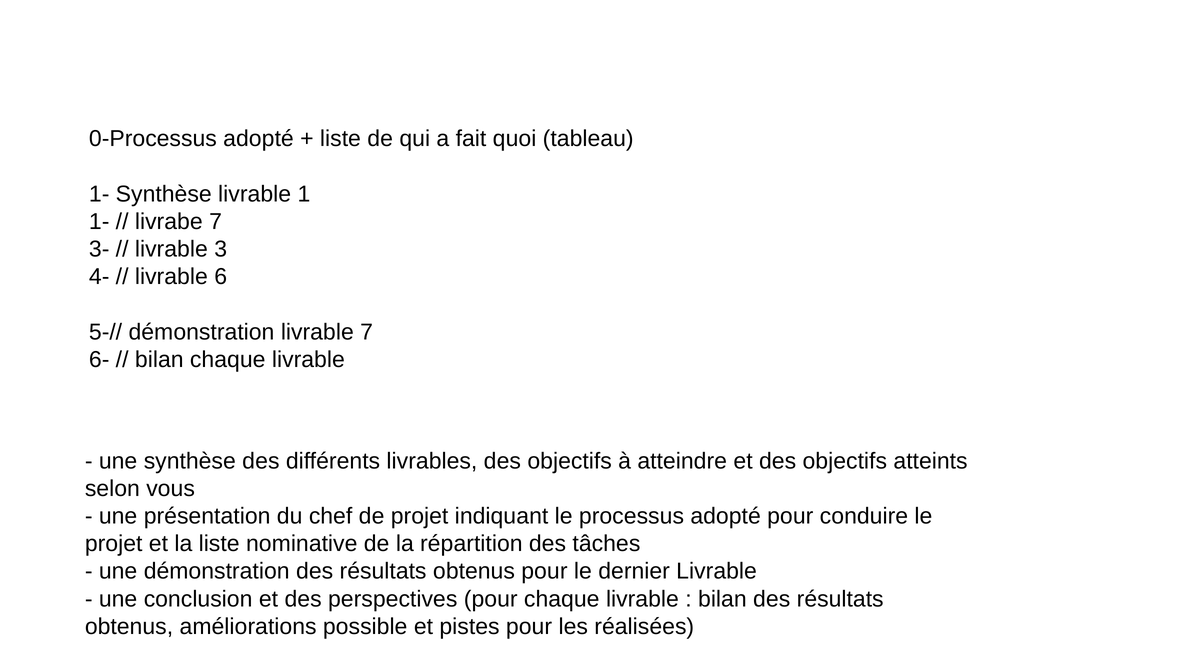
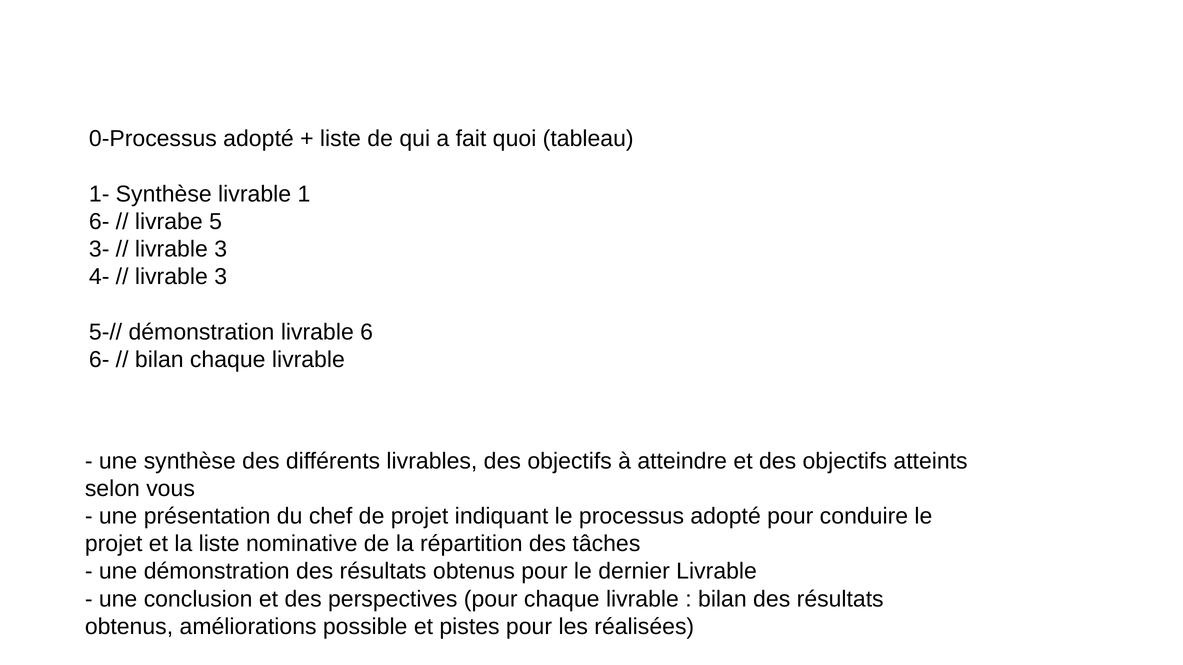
1-: 1- -> 6- (99, 222)
livrabe 7: 7 -> 5 (216, 222)
6: 6 -> 3 (221, 277)
livrable 7: 7 -> 6 (367, 332)
